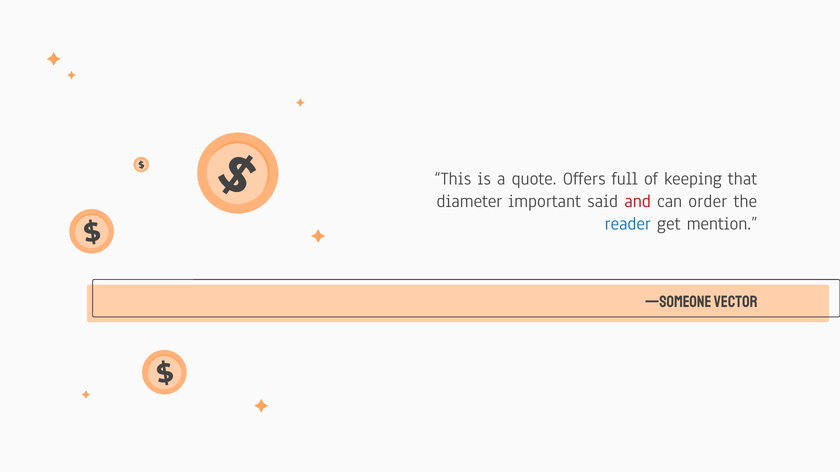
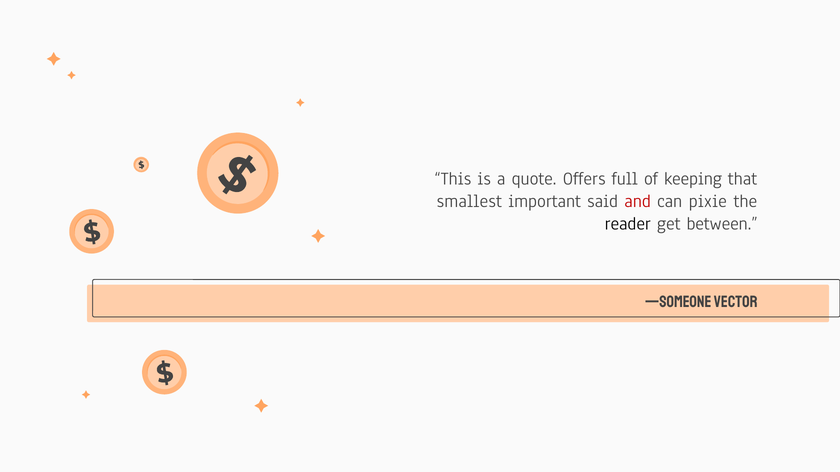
diameter: diameter -> smallest (469, 201)
order: order -> pixie (708, 201)
reader colour: blue -> black (628, 224)
mention: mention -> between (722, 224)
